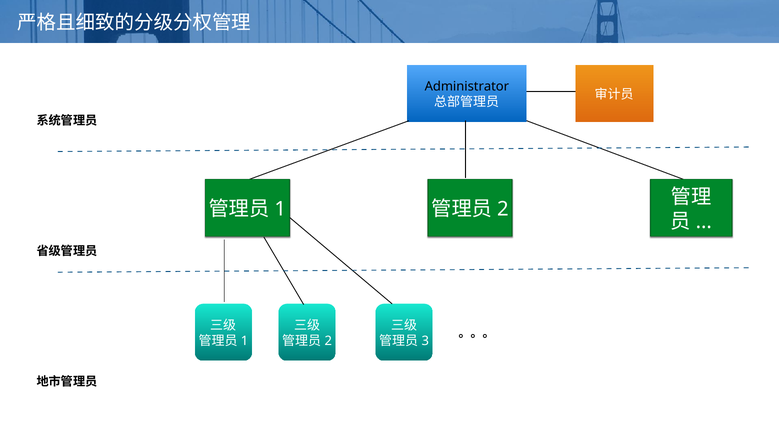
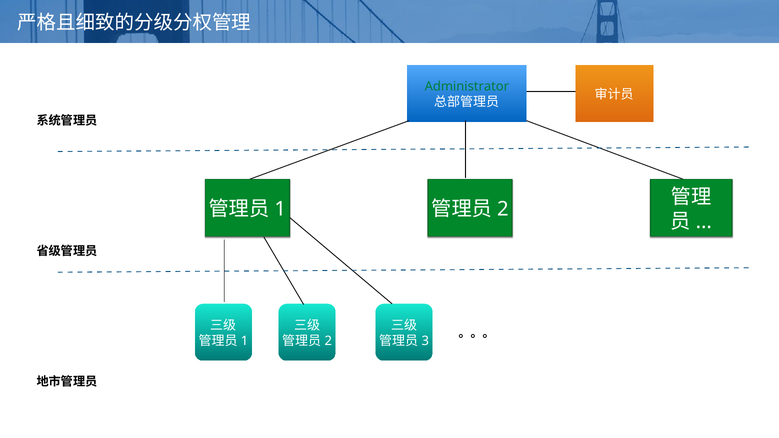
Administrator colour: black -> green (467, 87)
